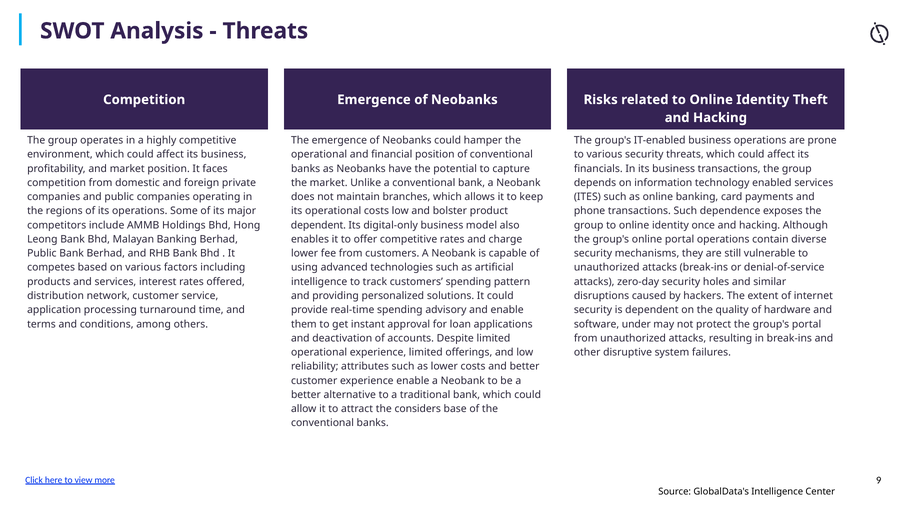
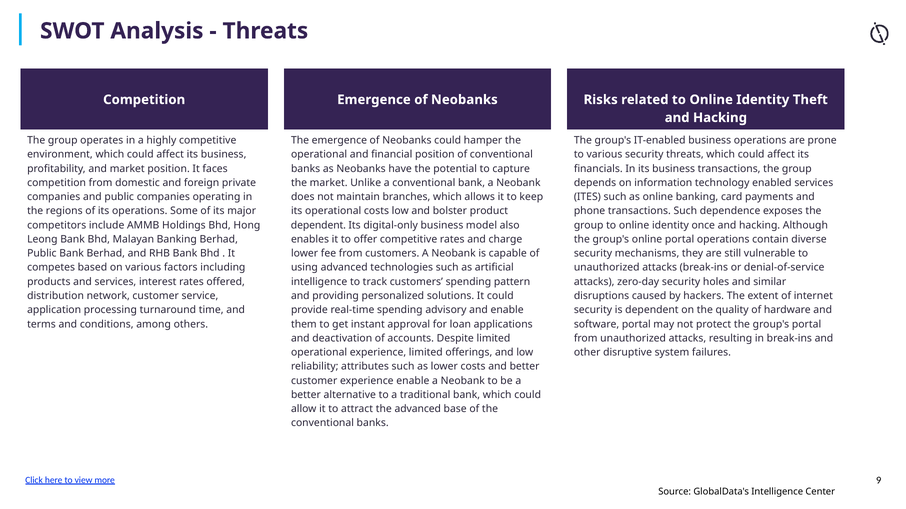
software under: under -> portal (636, 324)
the considers: considers -> advanced (418, 409)
